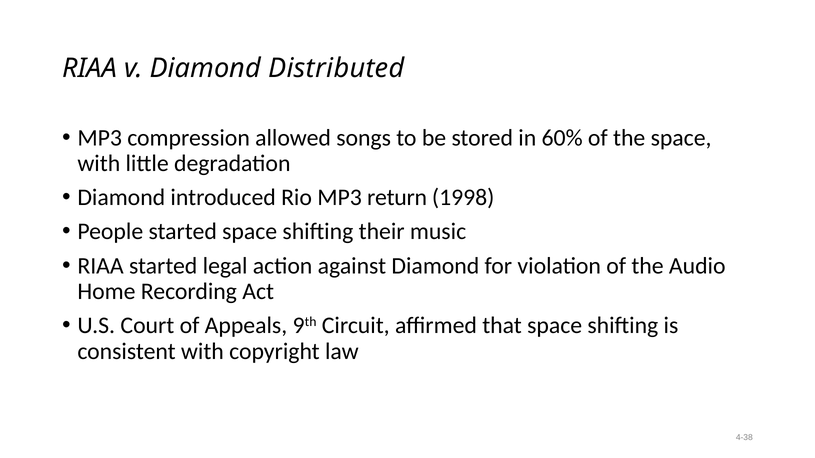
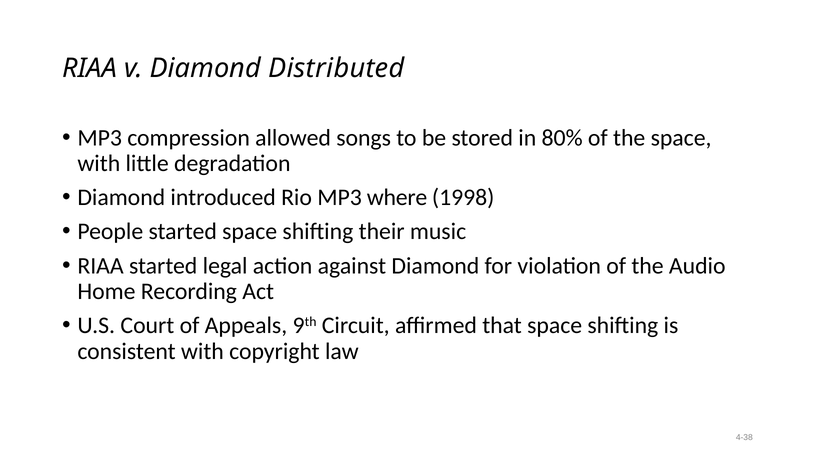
60%: 60% -> 80% (562, 138)
return: return -> where (397, 198)
